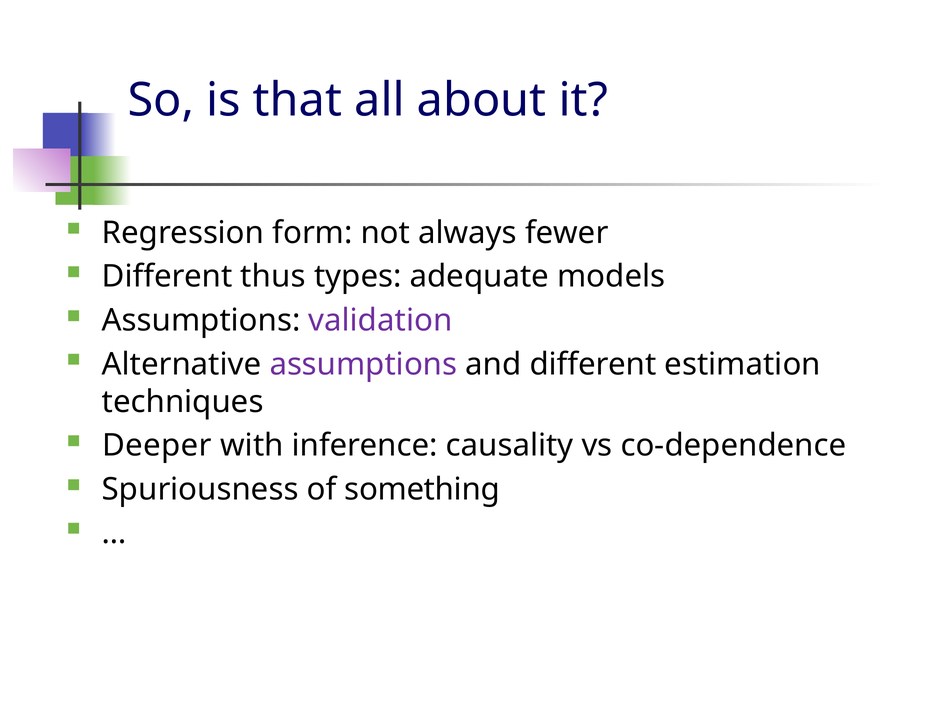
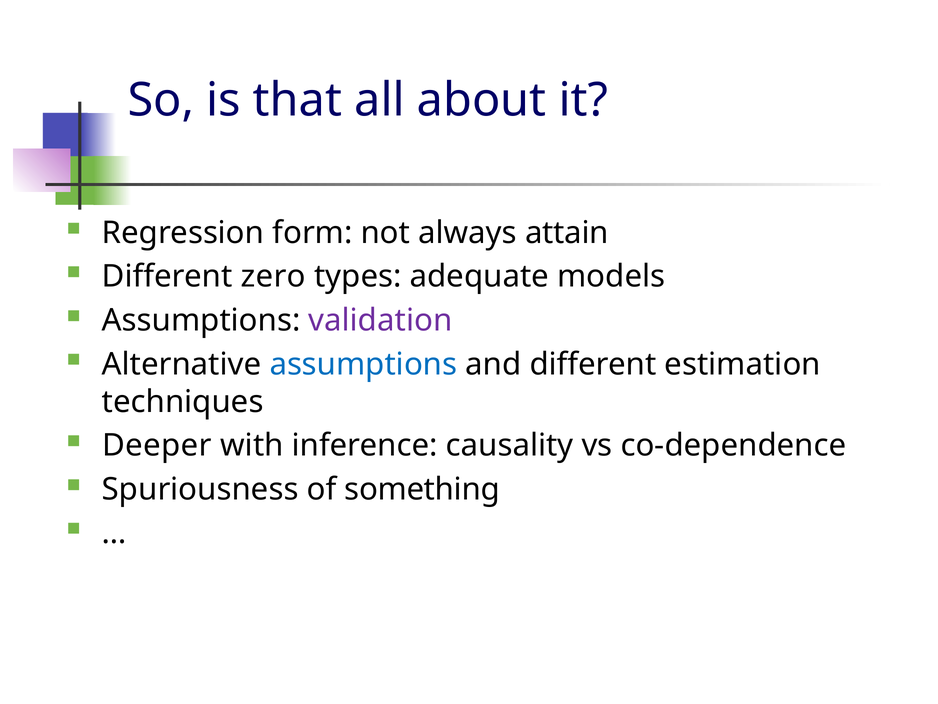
fewer: fewer -> attain (567, 233)
thus: thus -> zero (273, 276)
assumptions colour: purple -> blue (363, 364)
